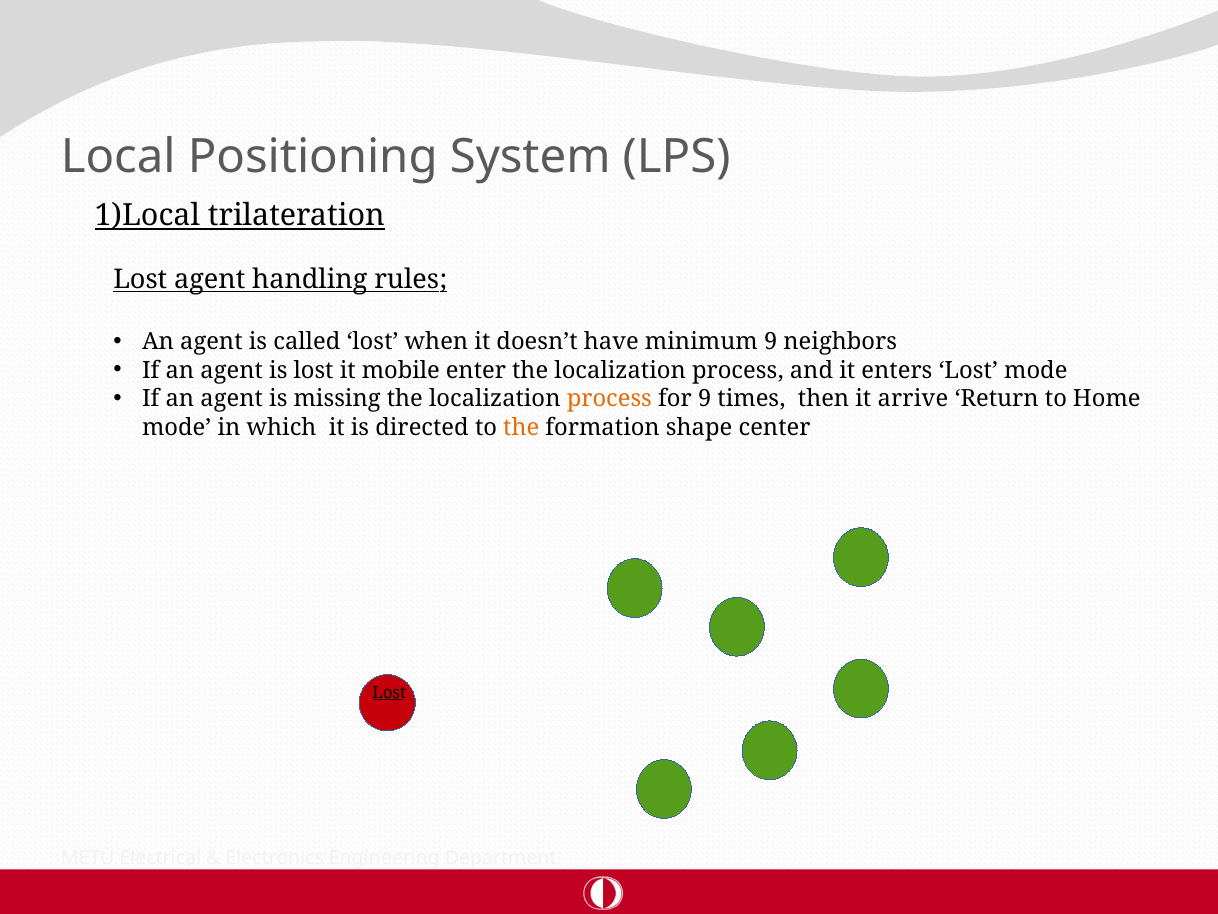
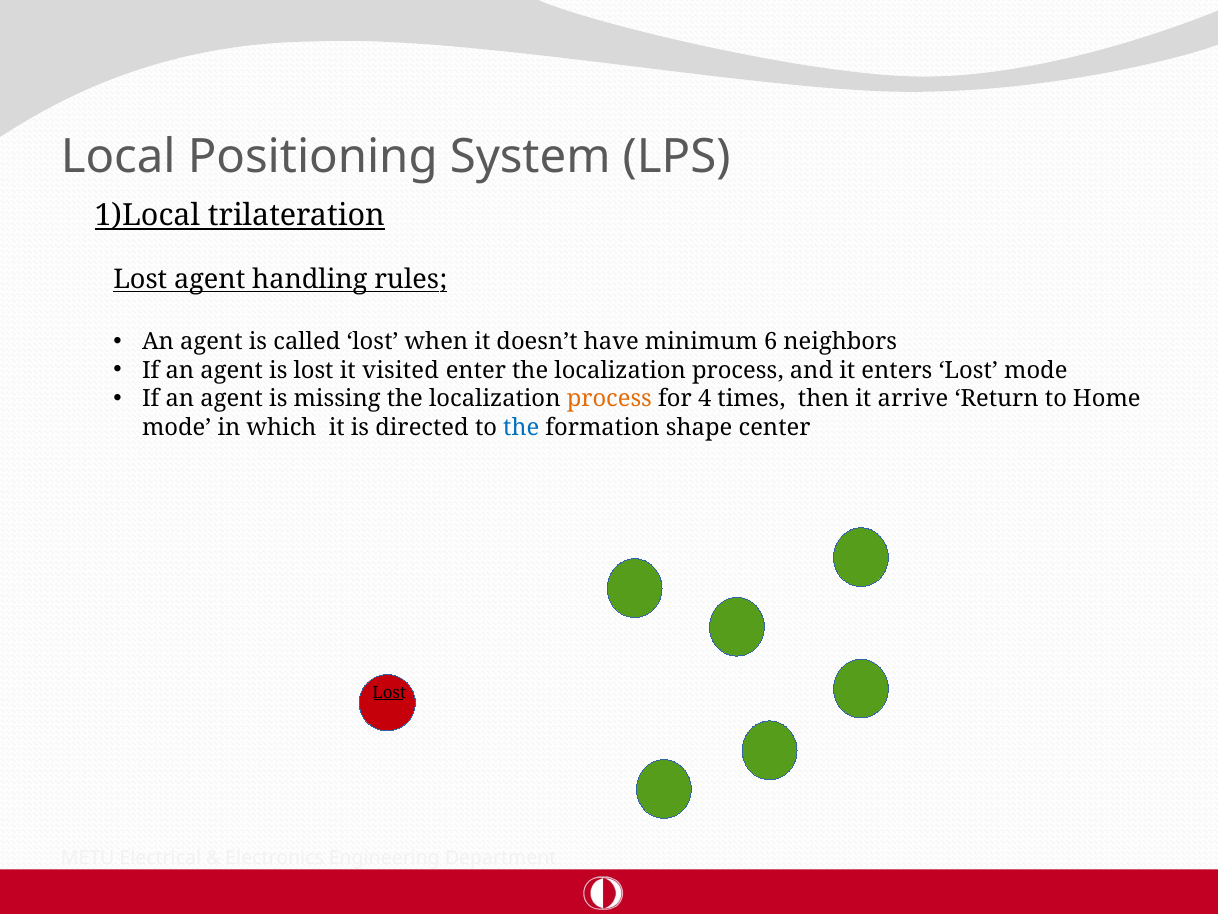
minimum 9: 9 -> 6 (771, 342)
mobile: mobile -> visited (401, 370)
for 9: 9 -> 4 (705, 399)
the colour: orange -> blue (521, 427)
